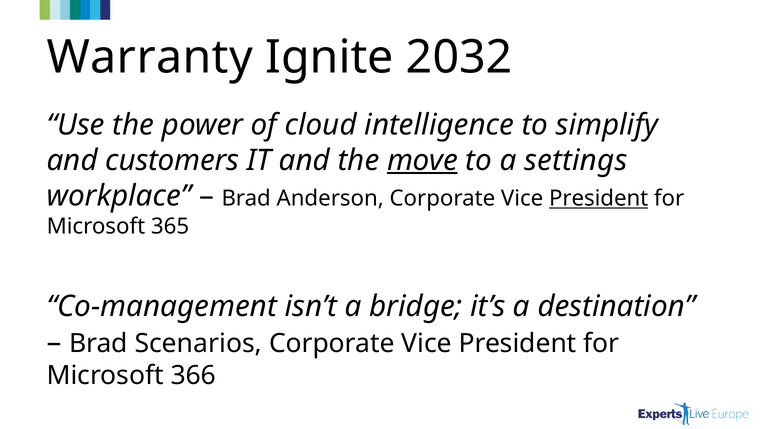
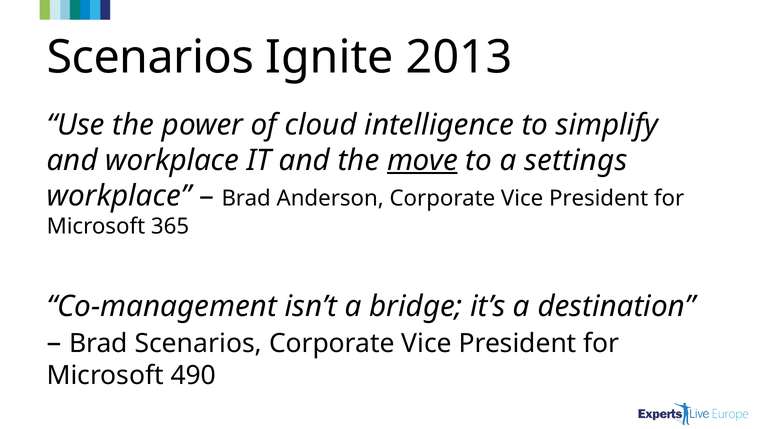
Warranty: Warranty -> Scenarios (150, 57)
2032: 2032 -> 2013 (459, 57)
and customers: customers -> workplace (172, 160)
President underline: present -> none (599, 199)
366: 366 -> 490 (193, 376)
